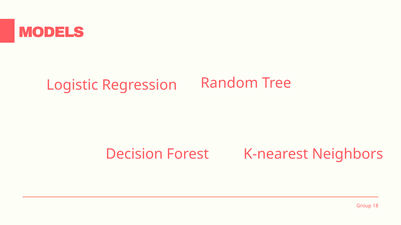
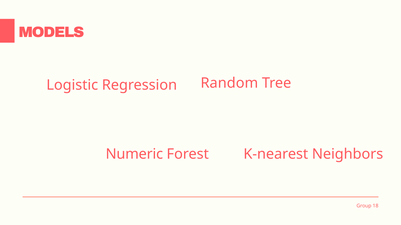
Decision: Decision -> Numeric (134, 154)
